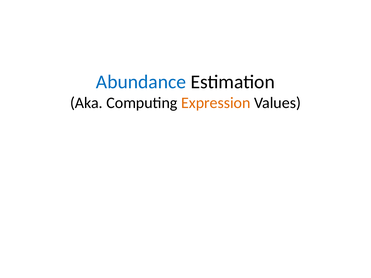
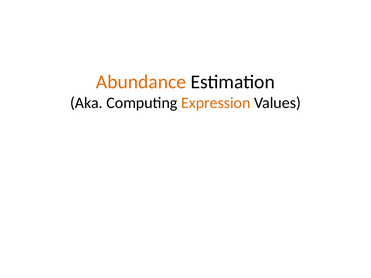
Abundance colour: blue -> orange (141, 82)
